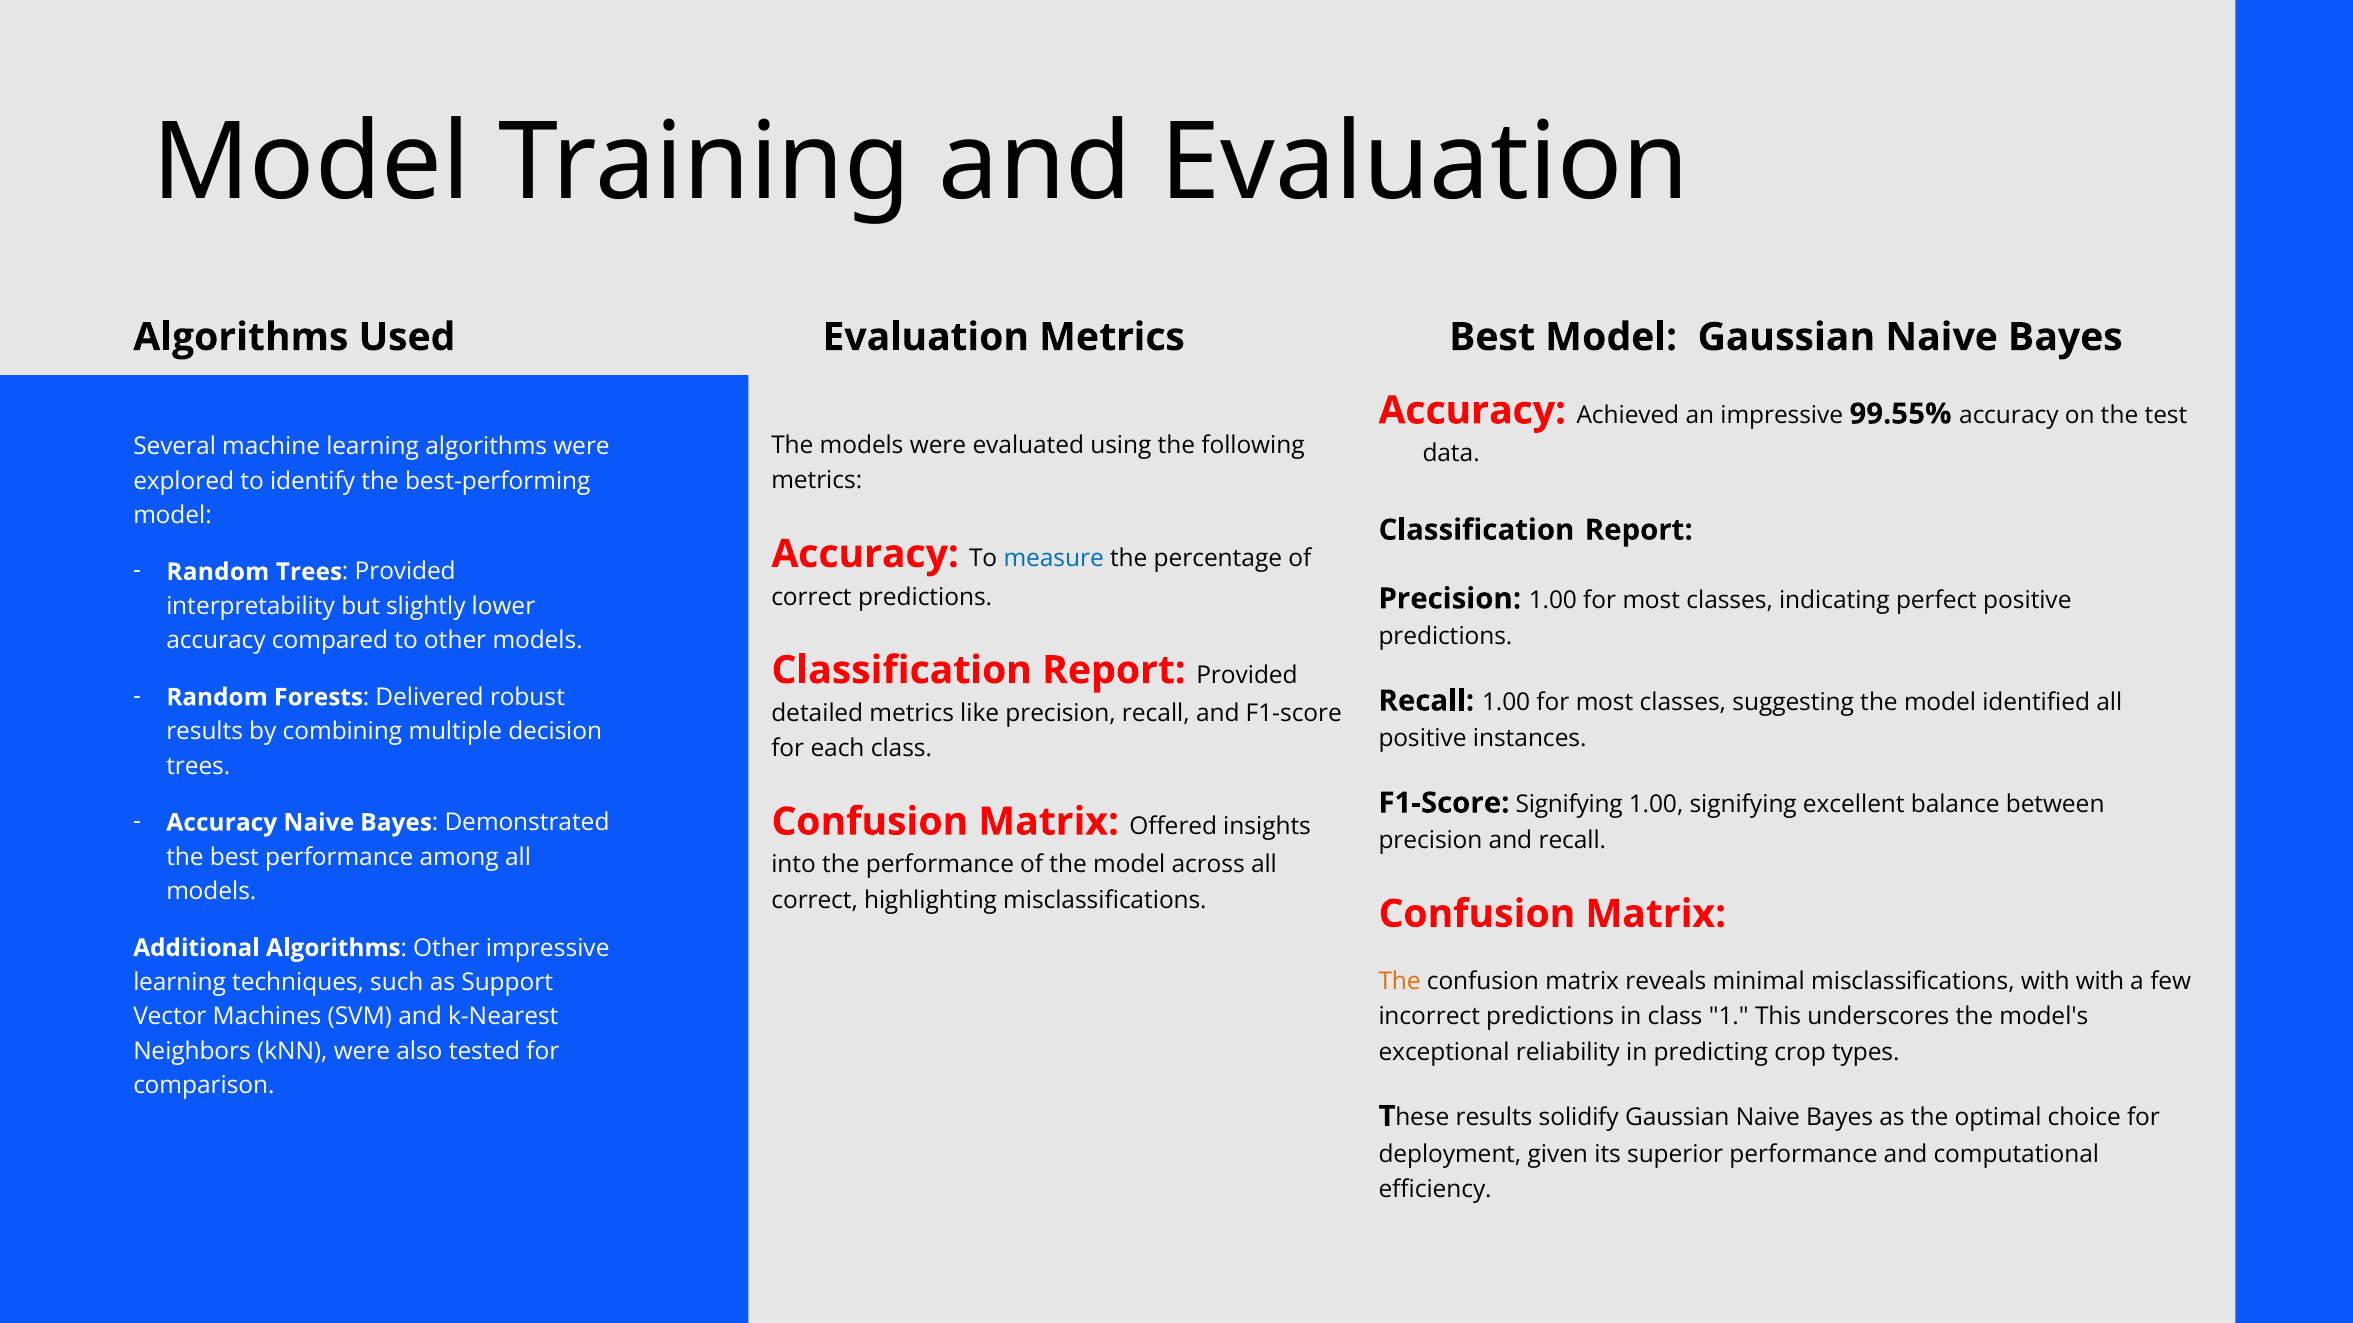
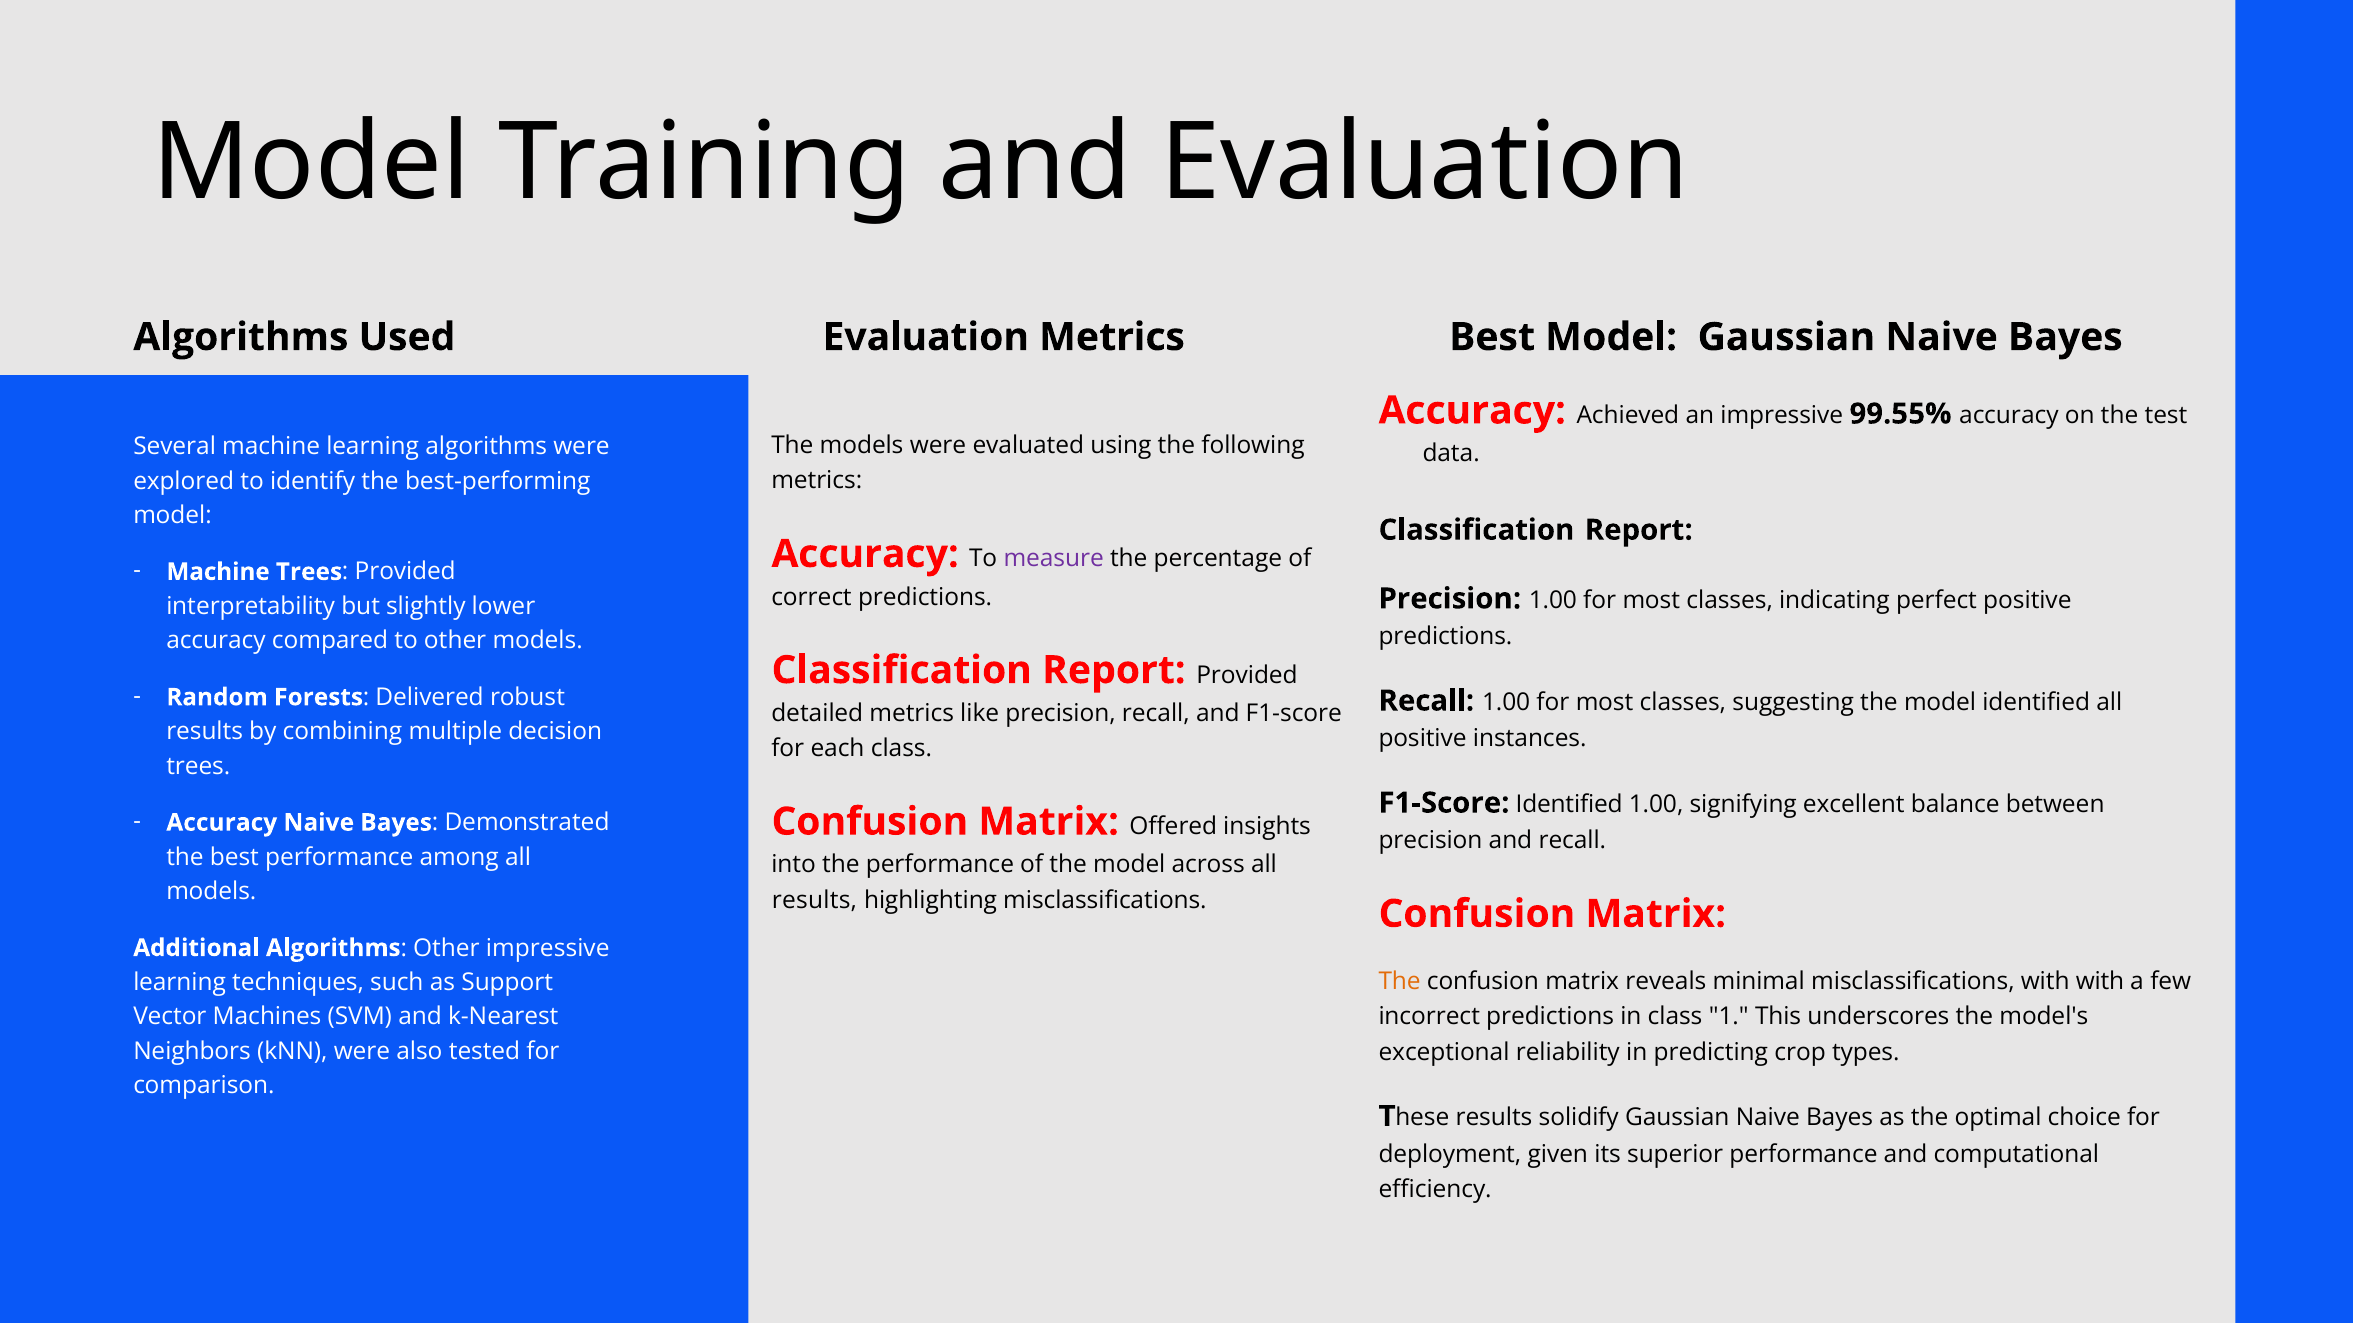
measure colour: blue -> purple (1054, 559)
Random: Random -> Machine (218, 572)
F1-Score Signifying: Signifying -> Identified (1569, 805)
correct: correct -> results (814, 900)
